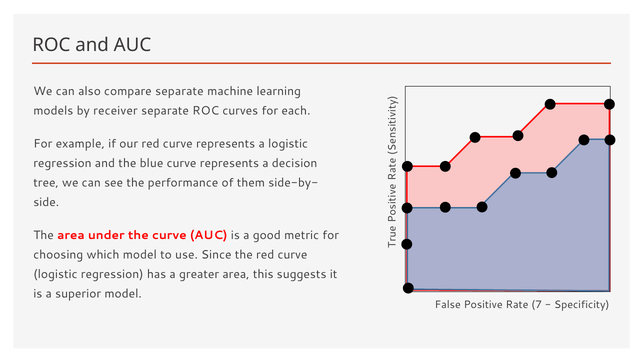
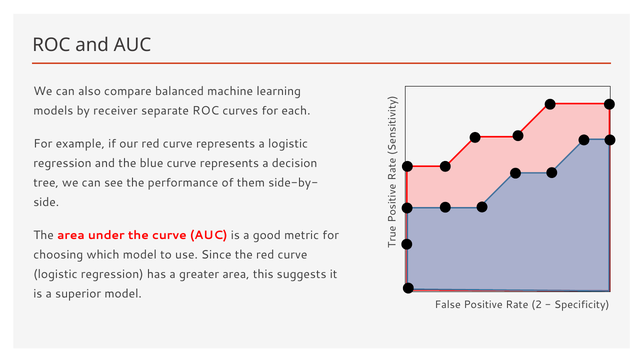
compare separate: separate -> balanced (180, 91)
7: 7 -> 2 (537, 304)
